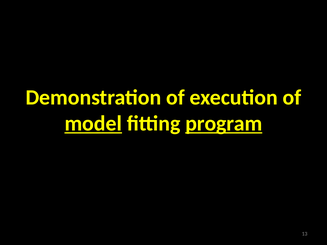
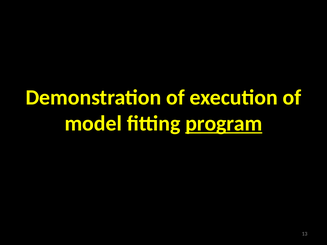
model underline: present -> none (93, 124)
